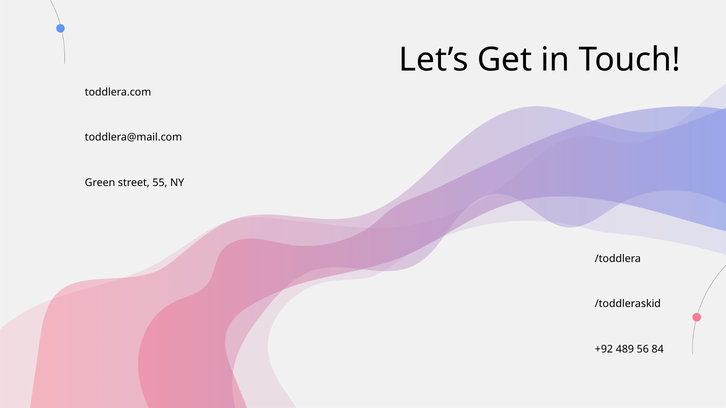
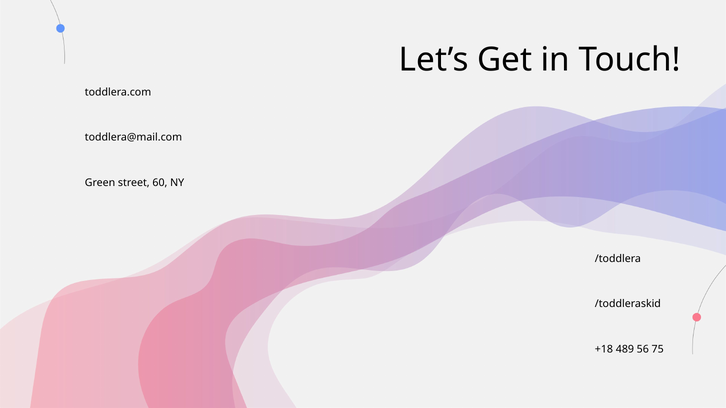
55: 55 -> 60 (160, 183)
+92: +92 -> +18 (604, 349)
84: 84 -> 75 (658, 349)
